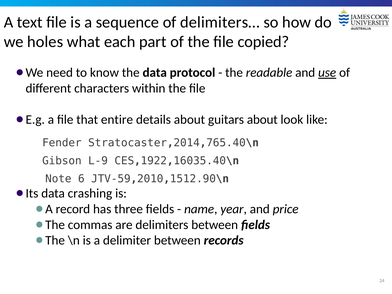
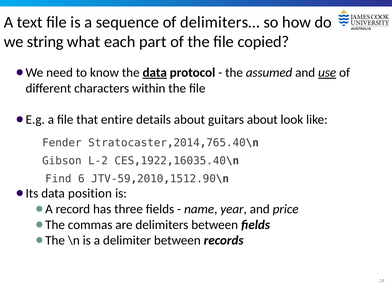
holes: holes -> string (45, 42)
data underline: none -> present (155, 73)
readable: readable -> assumed (269, 73)
L-9: L-9 -> L-2 (98, 161)
Note: Note -> Find (58, 179)
crashing: crashing -> position (90, 193)
